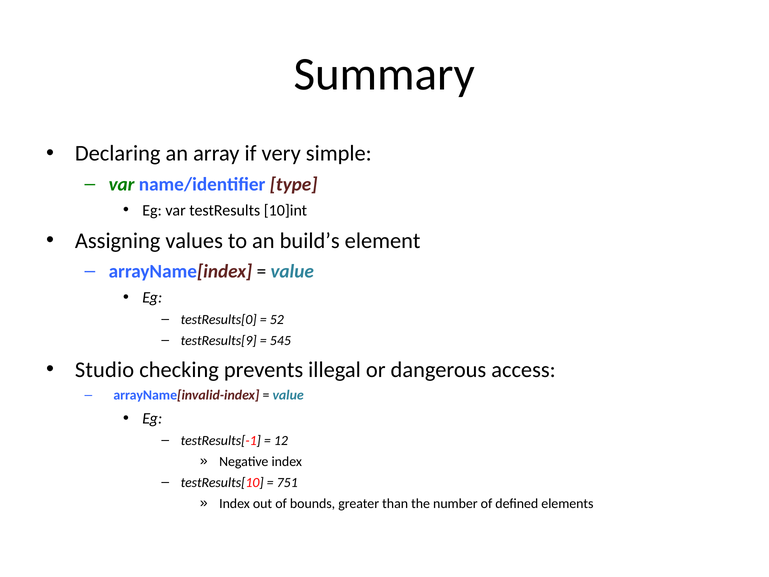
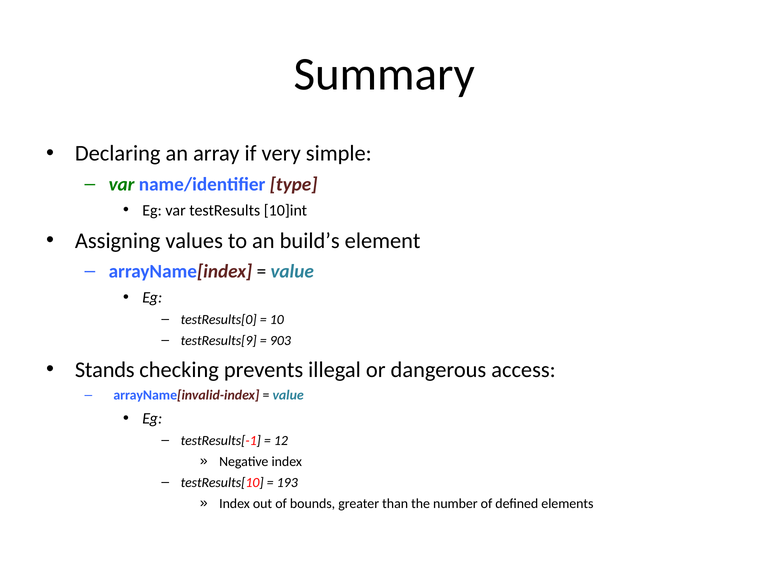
52: 52 -> 10 (277, 319)
545: 545 -> 903 (280, 340)
Studio: Studio -> Stands (105, 370)
751: 751 -> 193 (287, 482)
